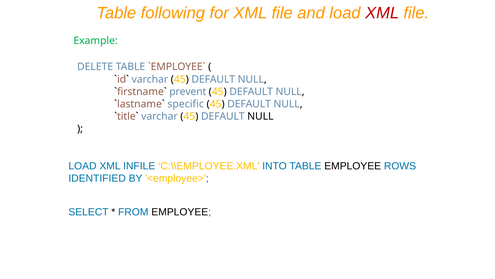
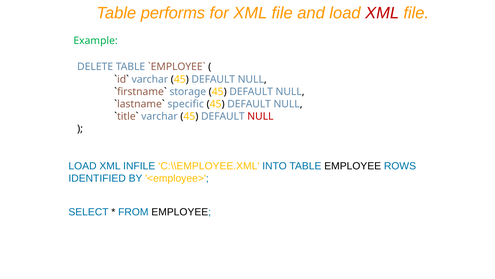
following: following -> performs (173, 13)
prevent: prevent -> storage (188, 91)
NULL colour: black -> red (260, 116)
